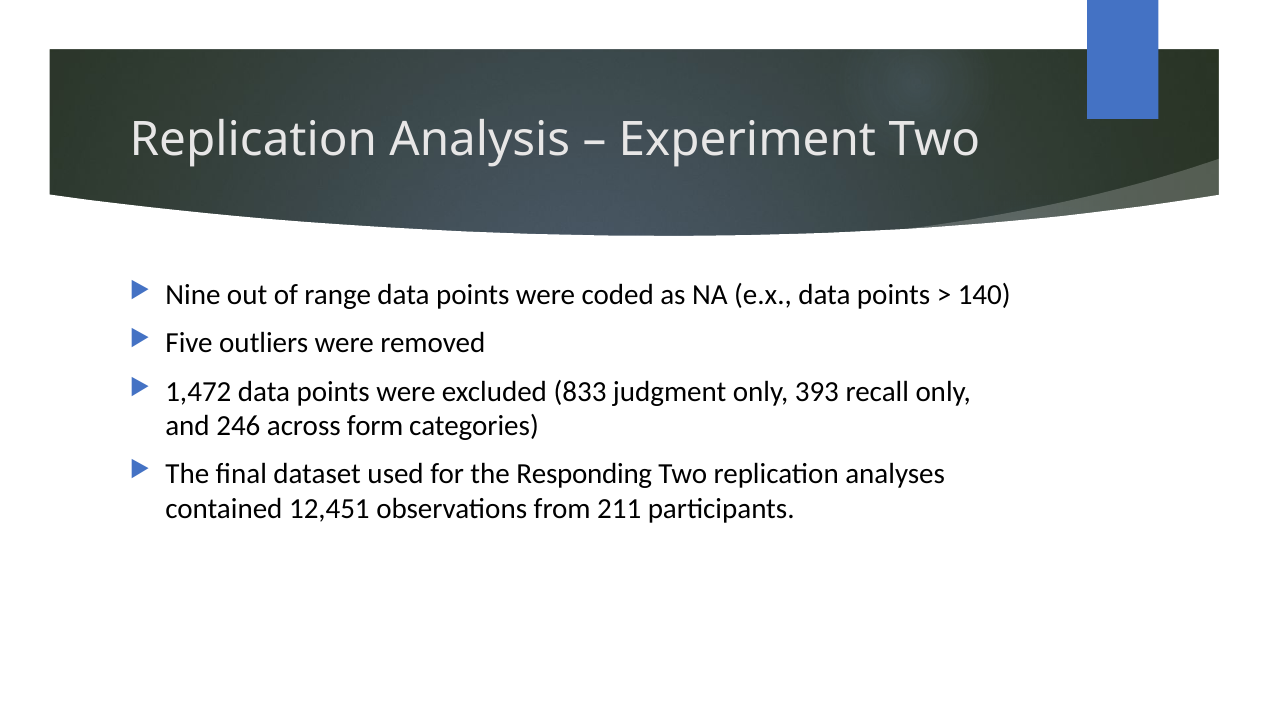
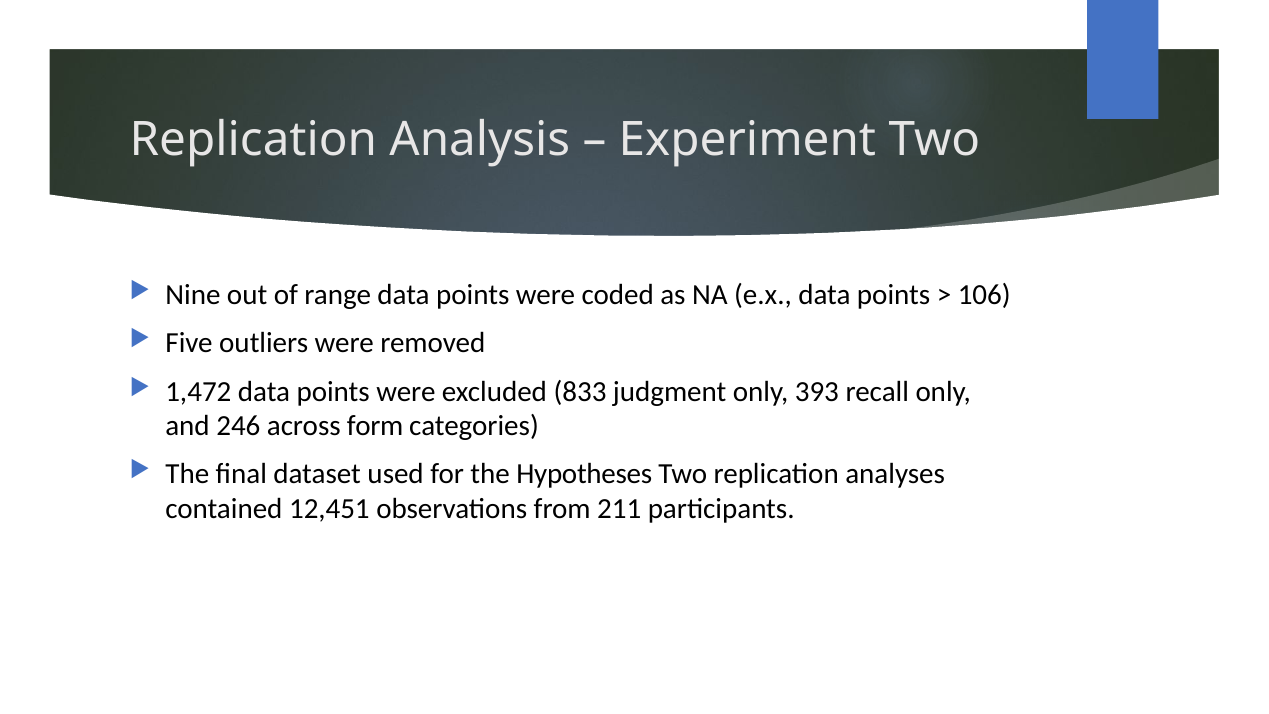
140: 140 -> 106 (984, 295)
Responding: Responding -> Hypotheses (584, 474)
